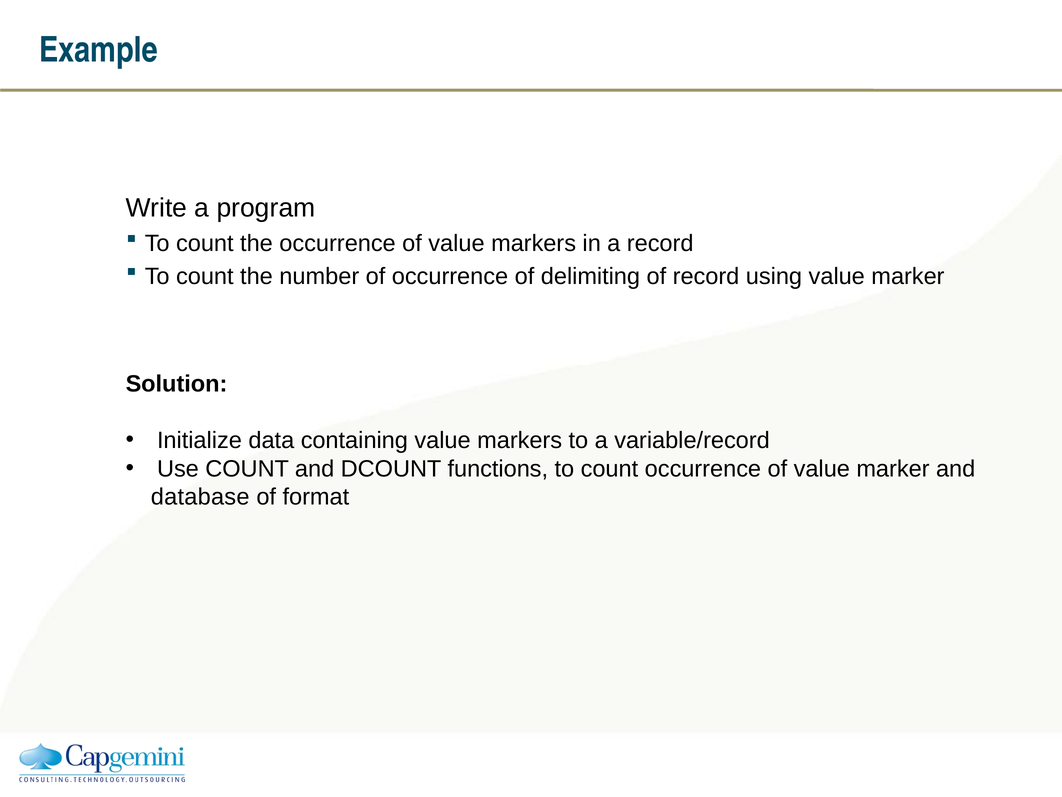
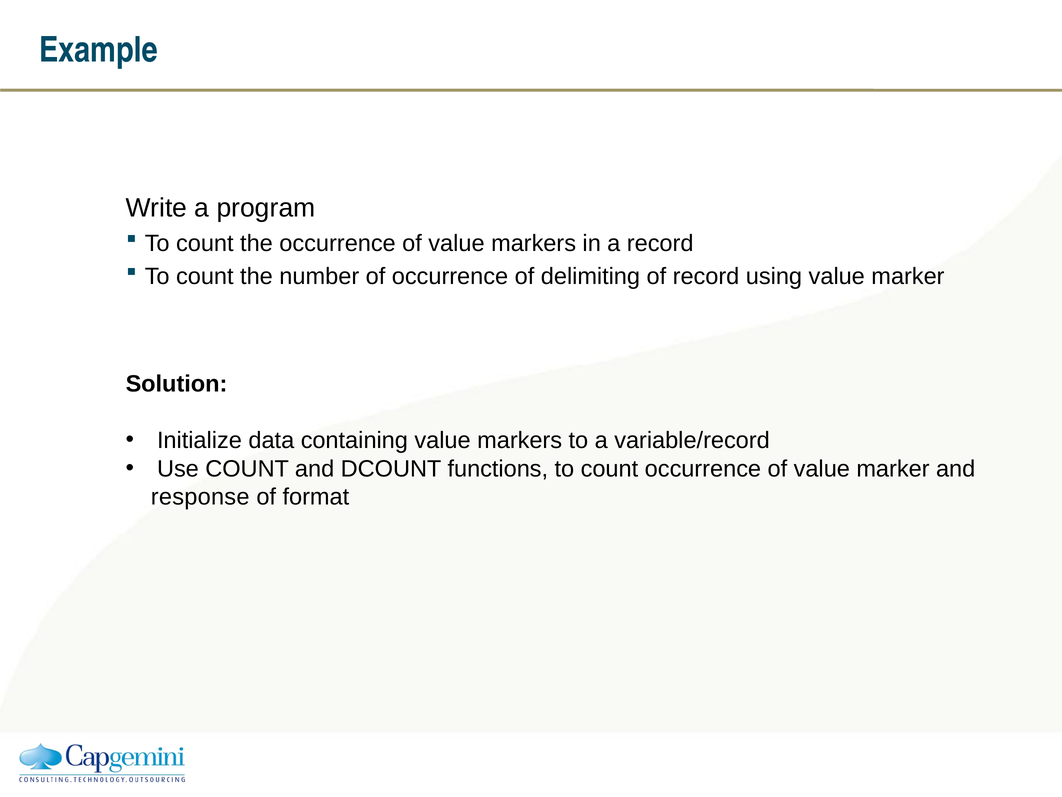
database: database -> response (200, 497)
